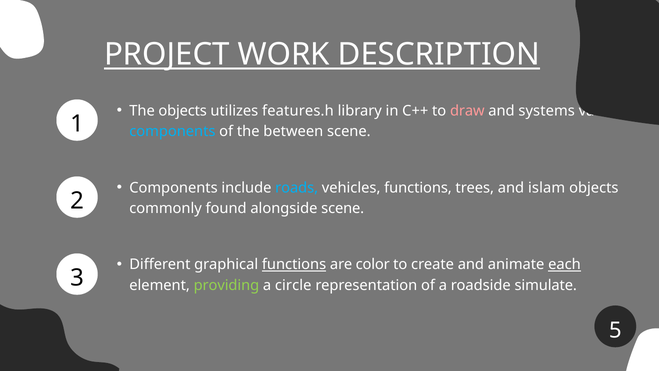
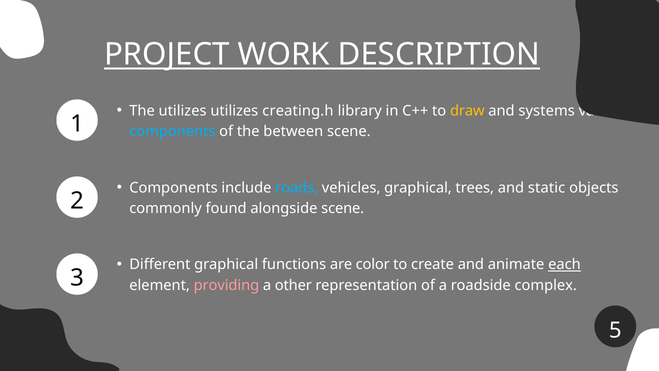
The objects: objects -> utilizes (183, 111)
features.h: features.h -> creating.h (298, 111)
draw colour: pink -> yellow (467, 111)
vehicles functions: functions -> graphical (418, 188)
islam: islam -> static (547, 188)
functions underline: present -> none (294, 264)
providing colour: light green -> pink (226, 285)
circle: circle -> other (293, 285)
simulate: simulate -> complex (546, 285)
